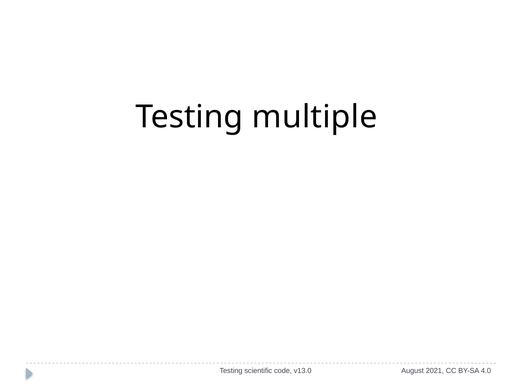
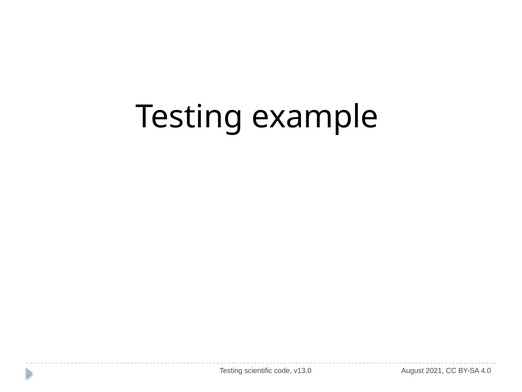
multiple: multiple -> example (315, 117)
